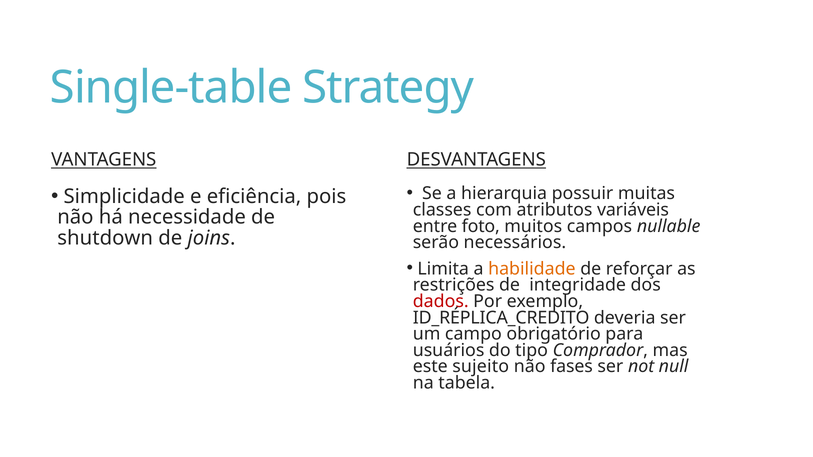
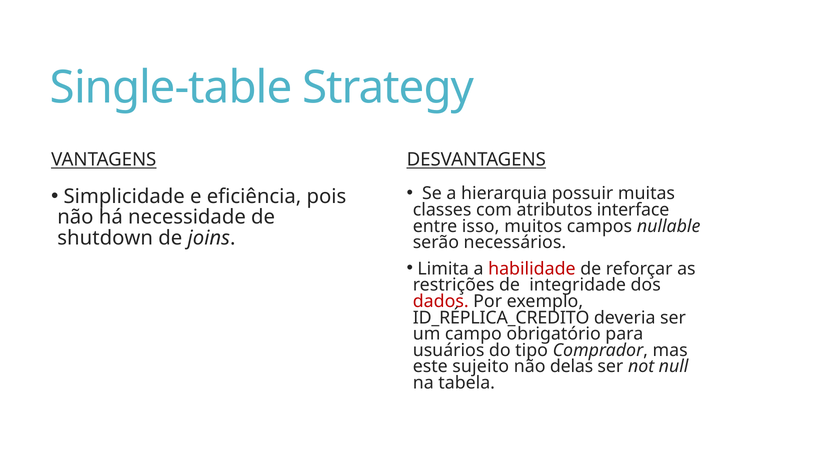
variáveis: variáveis -> interface (633, 210)
foto: foto -> isso (481, 226)
habilidade colour: orange -> red (532, 269)
fases: fases -> delas (572, 367)
